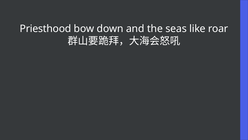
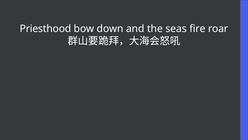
like: like -> fire (197, 29)
